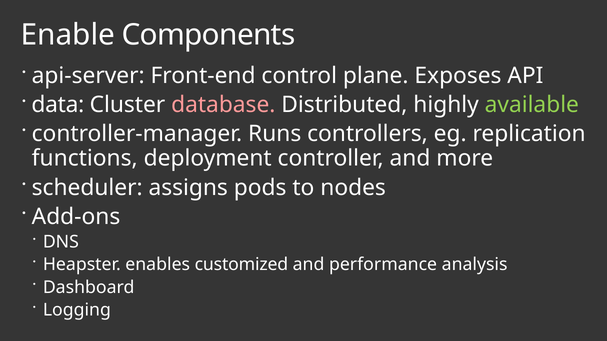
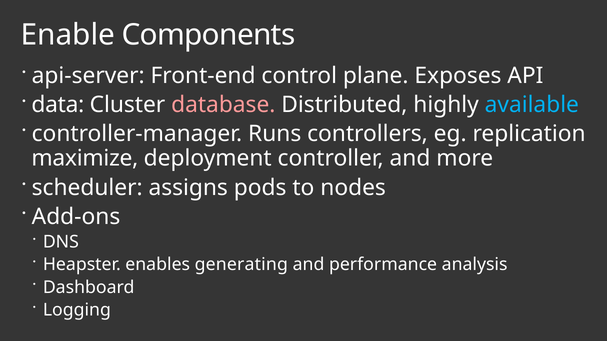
available colour: light green -> light blue (532, 105)
functions: functions -> maximize (85, 159)
customized: customized -> generating (241, 265)
